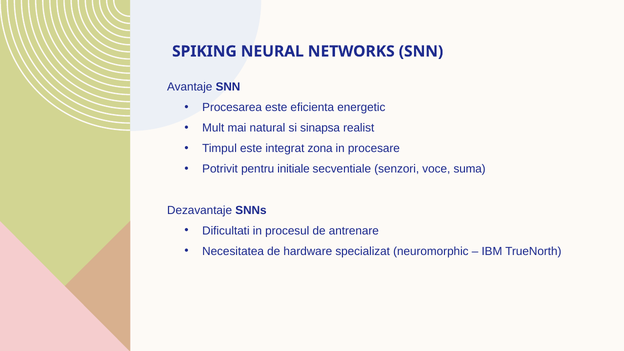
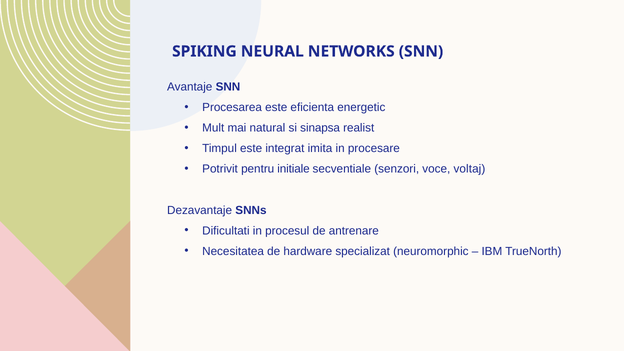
zona: zona -> imita (320, 149)
suma: suma -> voltaj (469, 169)
